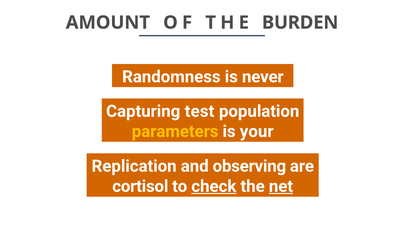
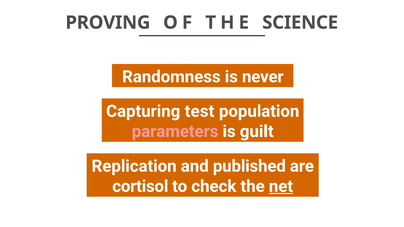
AMOUNT: AMOUNT -> PROVING (108, 23)
BURDEN: BURDEN -> SCIENCE (300, 23)
parameters colour: yellow -> pink (175, 132)
your: your -> guilt (257, 132)
observing: observing -> published (249, 166)
check underline: present -> none (214, 187)
